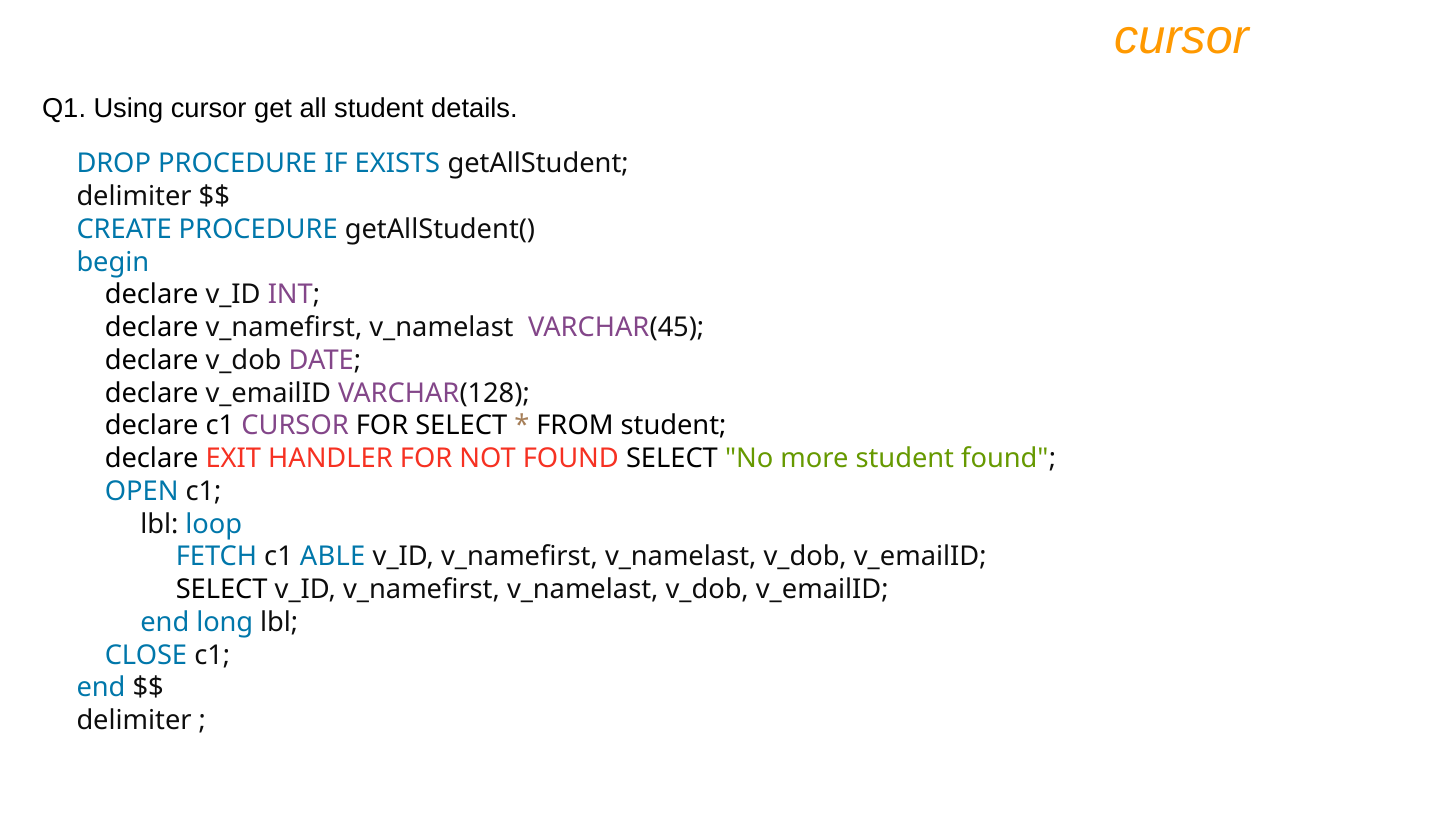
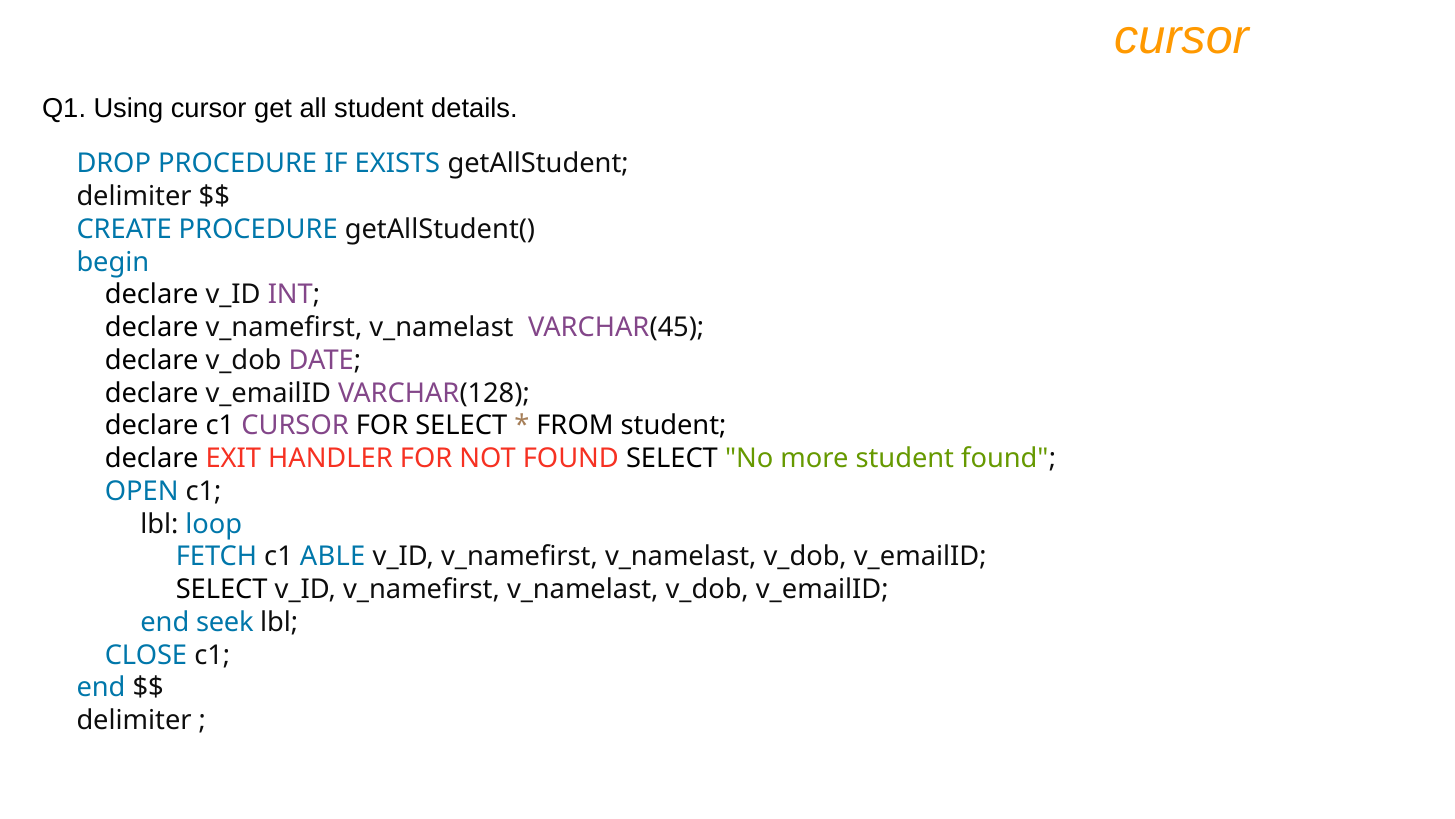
long: long -> seek (225, 622)
